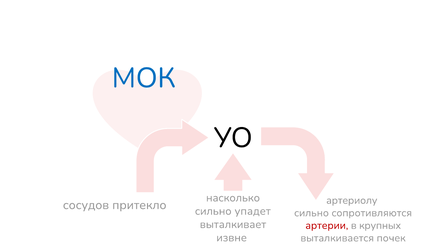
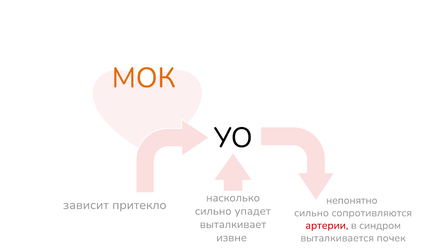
МОК colour: blue -> orange (144, 78)
сосудов: сосудов -> зависит (86, 205)
артериолу: артериолу -> непонятно (352, 200)
крупных: крупных -> синдром (380, 225)
